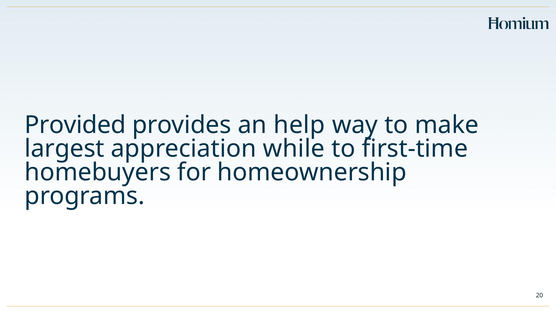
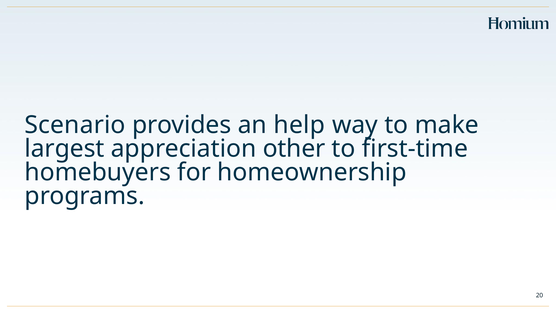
Provided: Provided -> Scenario (75, 125)
while: while -> other (294, 149)
